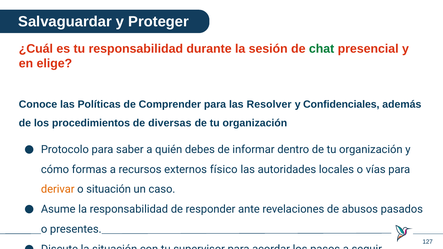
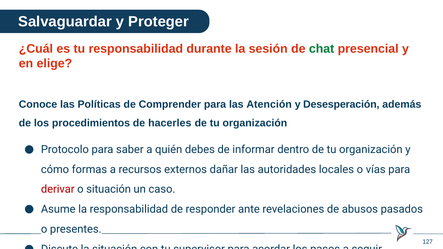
Resolver: Resolver -> Atención (269, 104)
Confidenciales: Confidenciales -> Desesperación (341, 104)
diversas: diversas -> hacerles (170, 123)
físico: físico -> dañar (224, 170)
derivar colour: orange -> red (58, 189)
